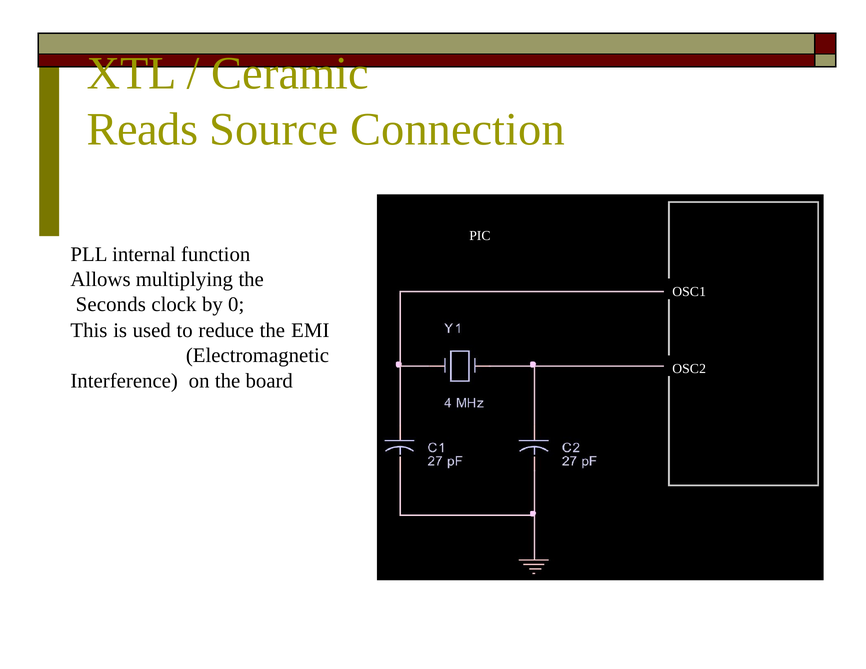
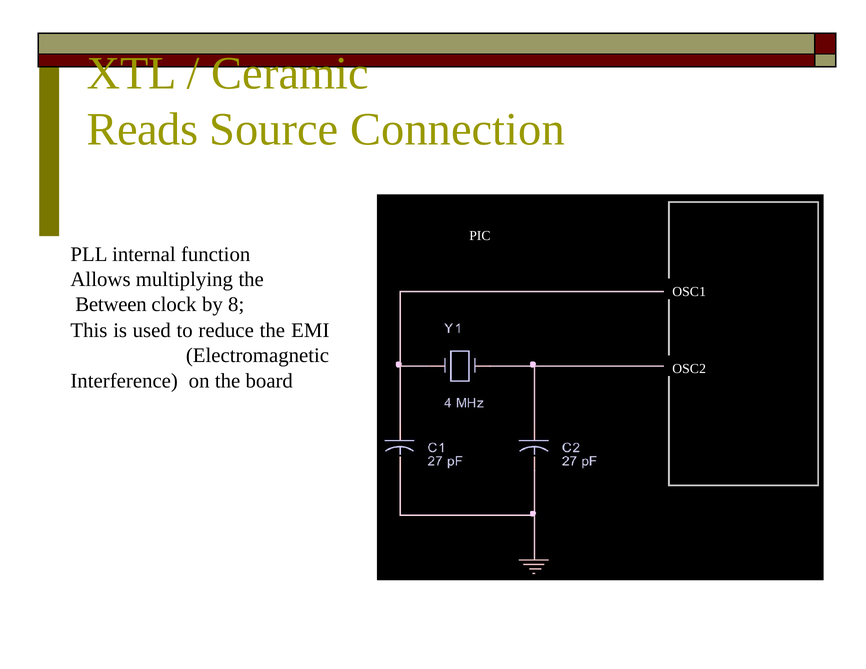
Seconds: Seconds -> Between (111, 305)
0: 0 -> 8 (236, 305)
